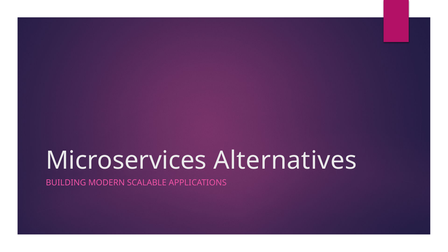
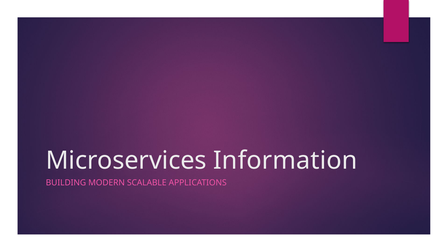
Alternatives: Alternatives -> Information (285, 161)
